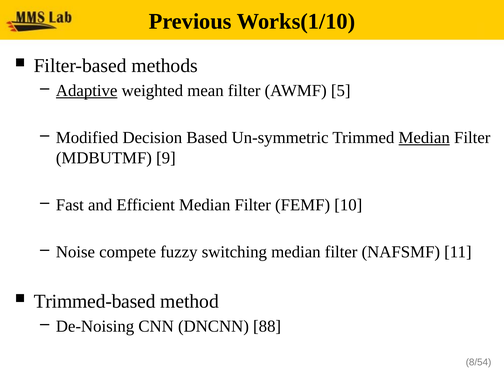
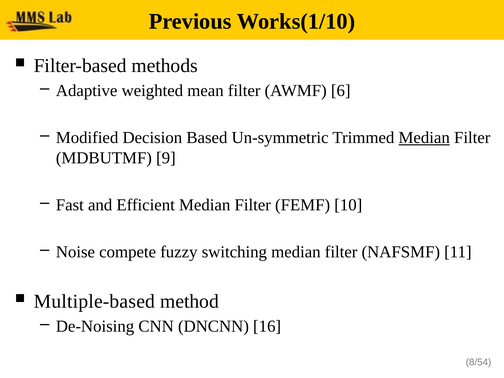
Adaptive underline: present -> none (87, 91)
5: 5 -> 6 (341, 91)
Trimmed-based: Trimmed-based -> Multiple-based (94, 301)
88: 88 -> 16 (267, 326)
